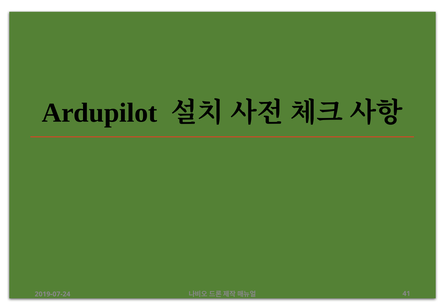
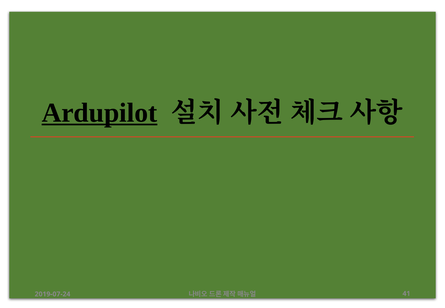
Ardupilot underline: none -> present (100, 113)
